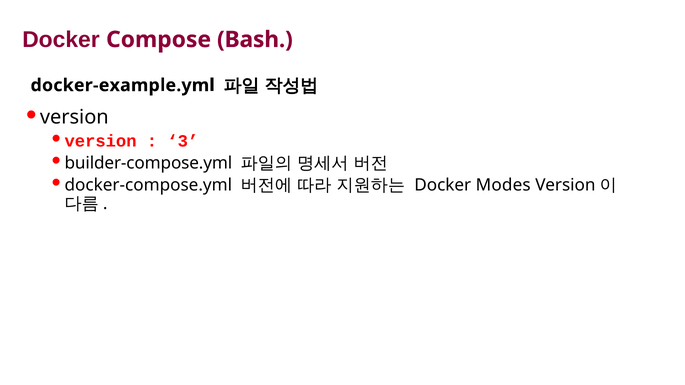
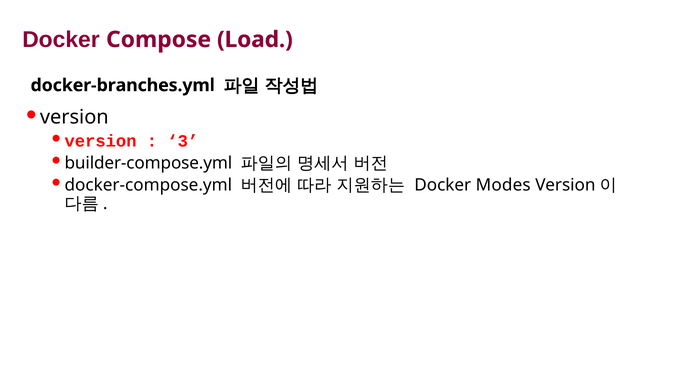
Bash: Bash -> Load (255, 40)
docker-example.yml: docker-example.yml -> docker-branches.yml (123, 85)
